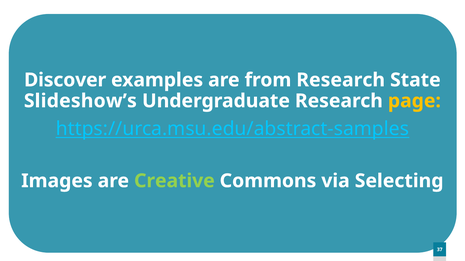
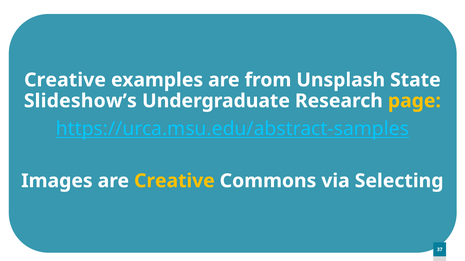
Discover: Discover -> Creative (65, 80)
from Research: Research -> Unsplash (341, 80)
Creative colour: light green -> yellow (174, 181)
